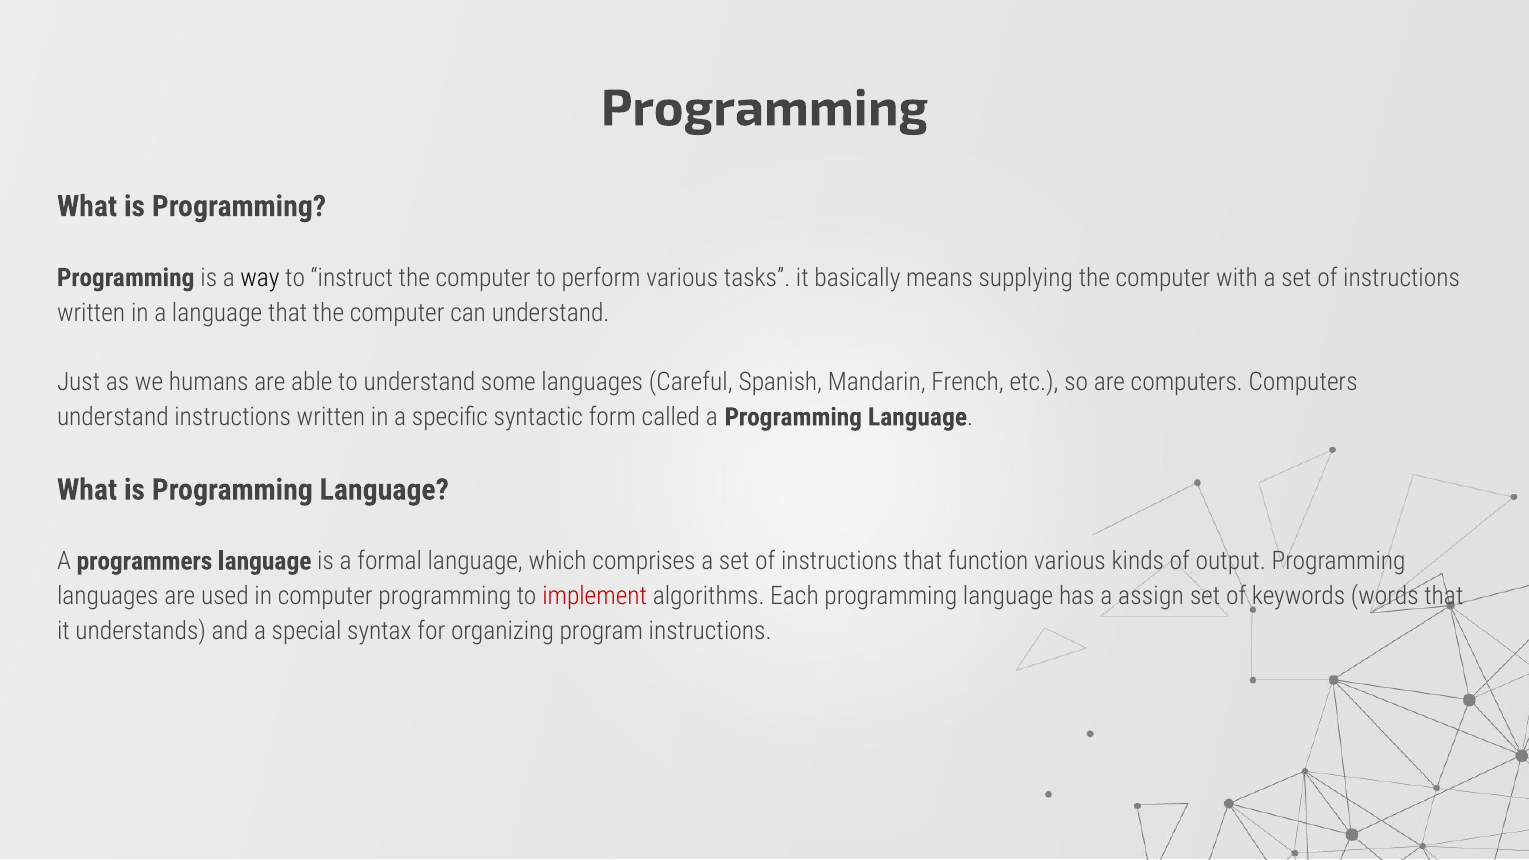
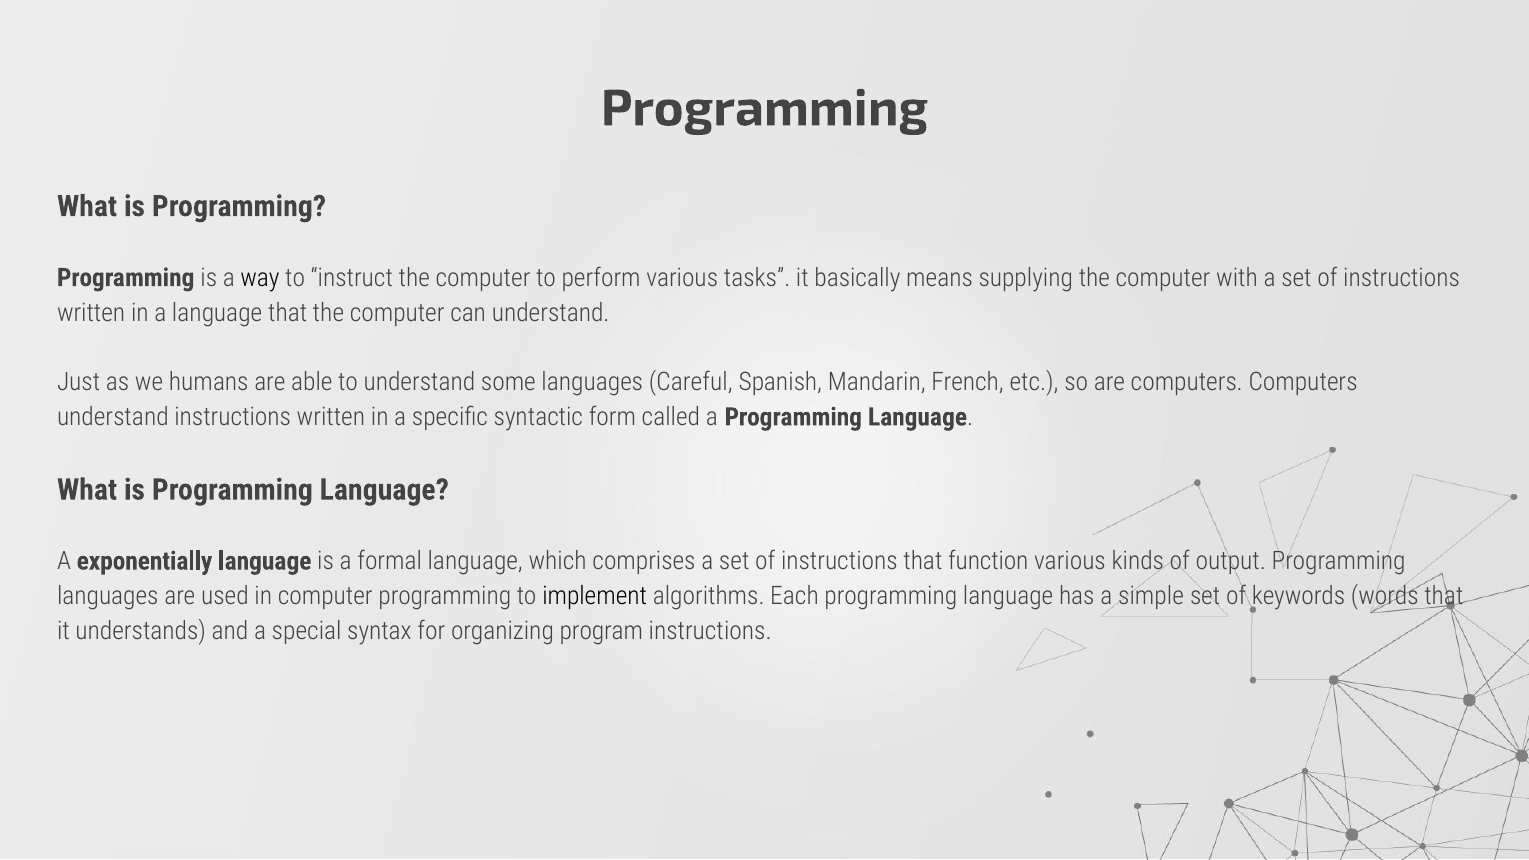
programmers: programmers -> exponentially (144, 561)
implement colour: red -> black (595, 596)
assign: assign -> simple (1151, 596)
